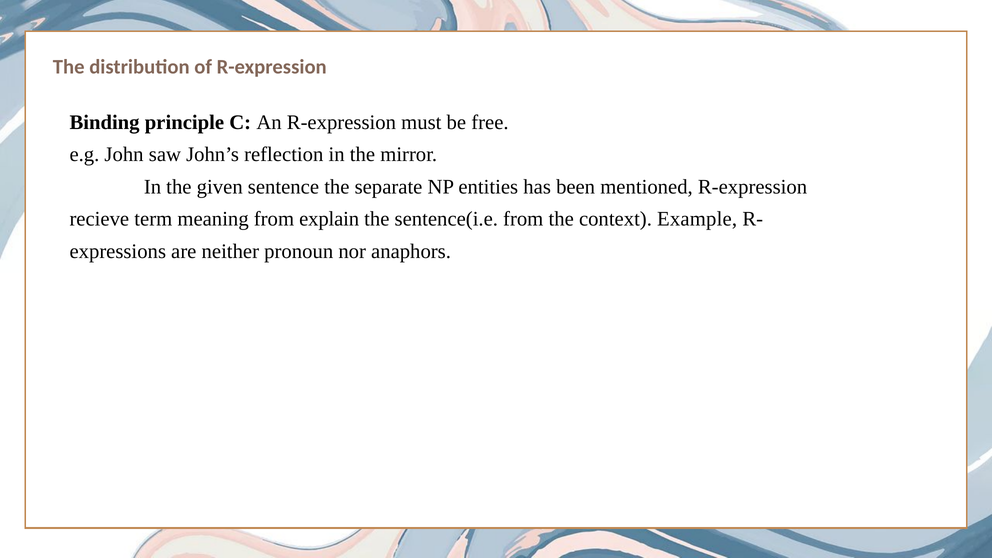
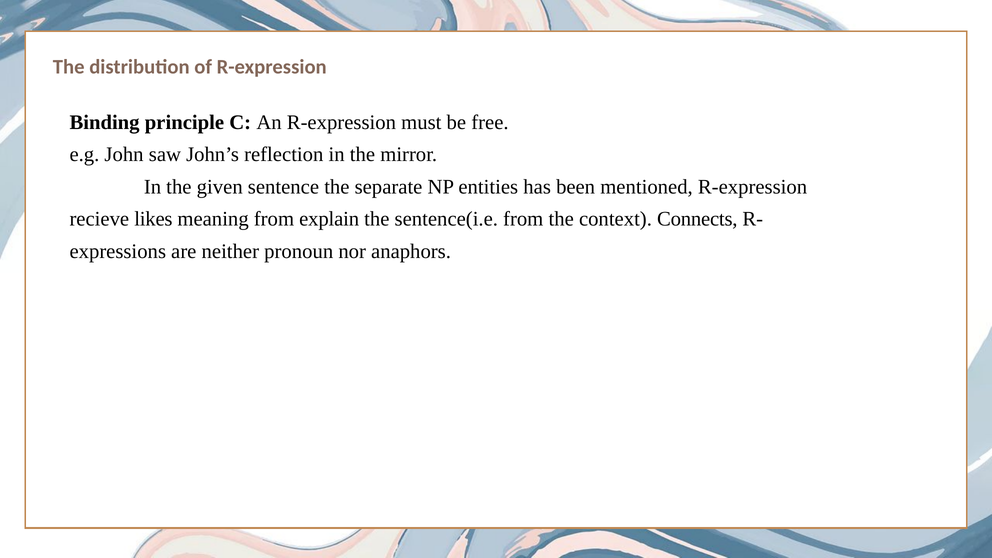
term: term -> likes (153, 219)
Example: Example -> Connects (697, 219)
